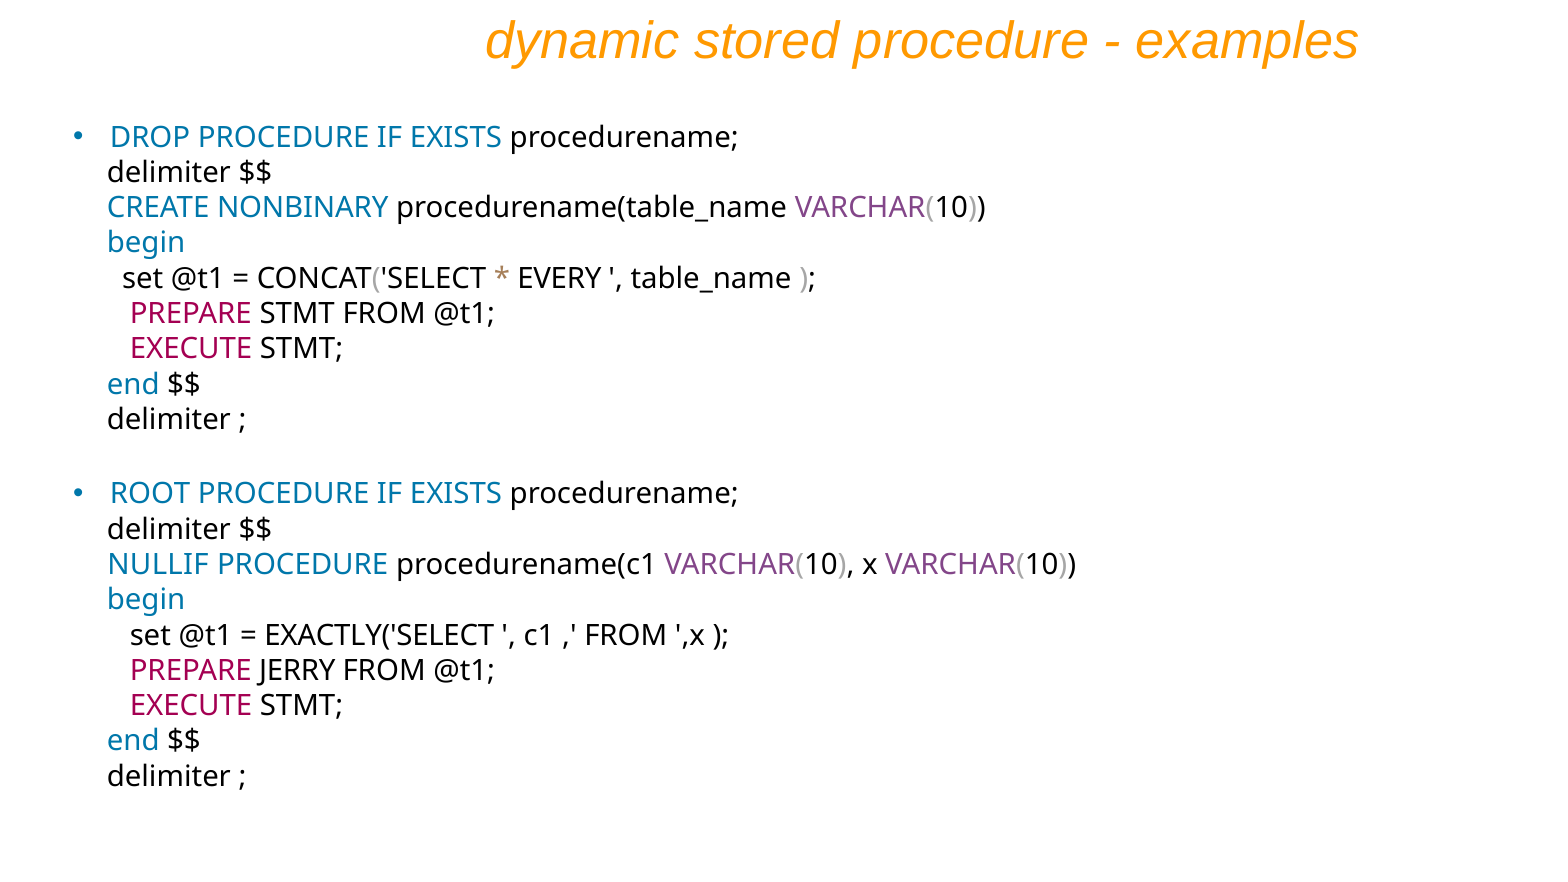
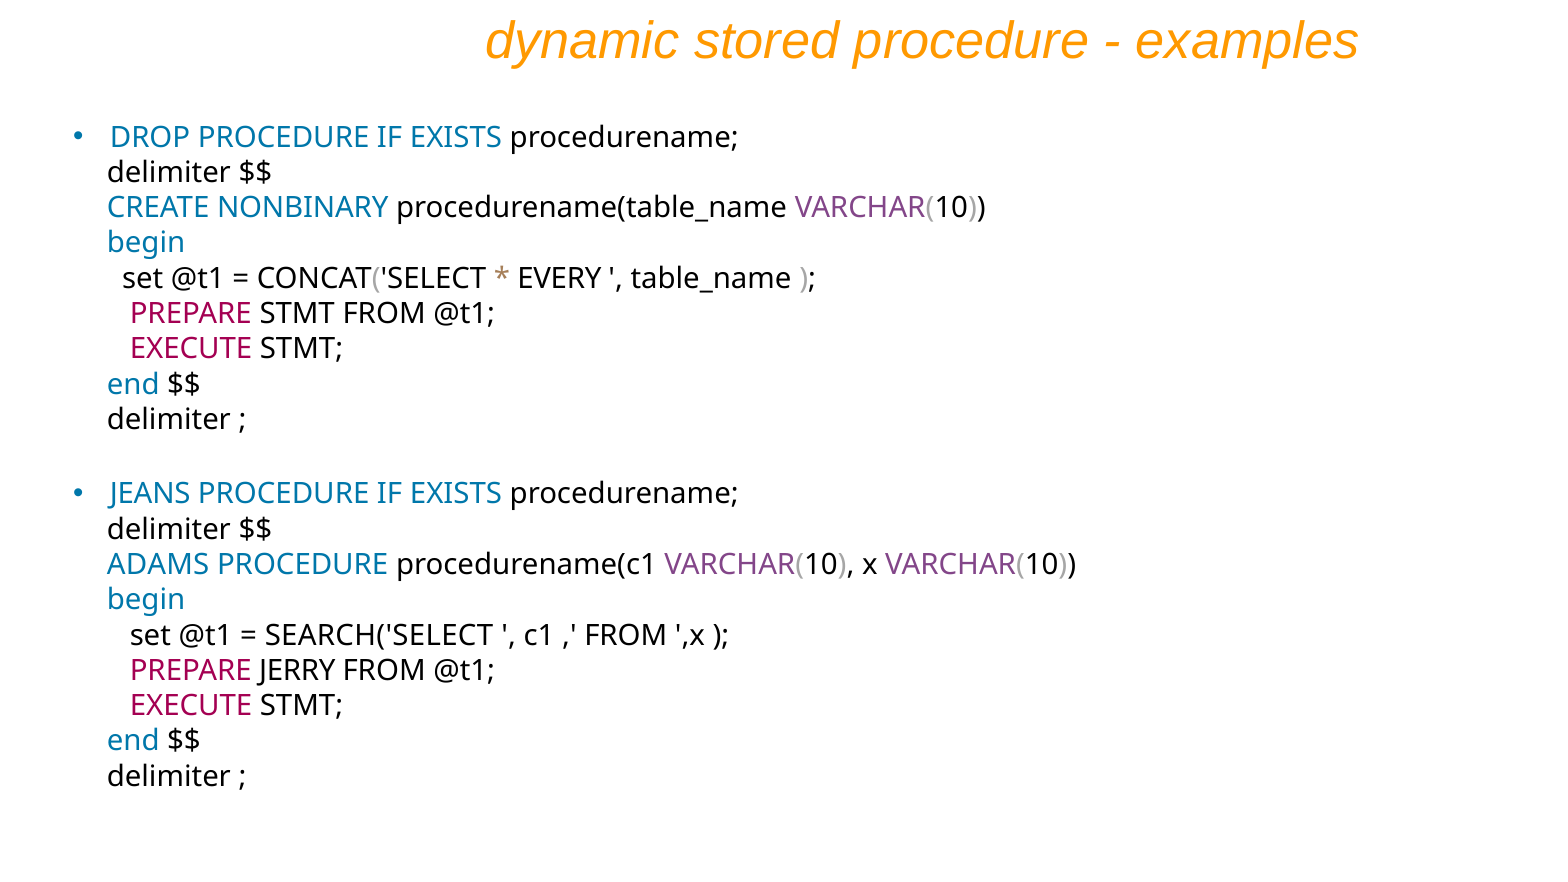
ROOT: ROOT -> JEANS (150, 494)
NULLIF: NULLIF -> ADAMS (158, 565)
EXACTLY('SELECT: EXACTLY('SELECT -> SEARCH('SELECT (379, 635)
